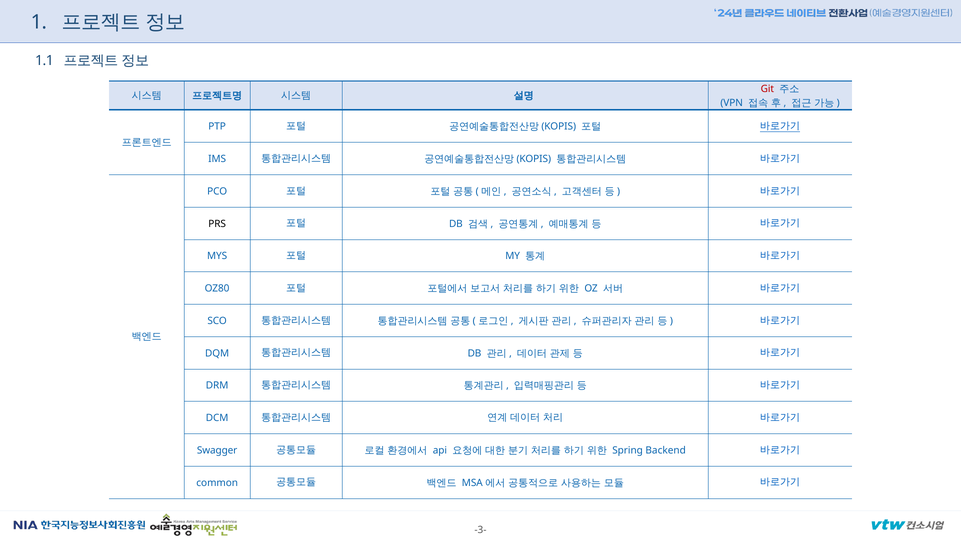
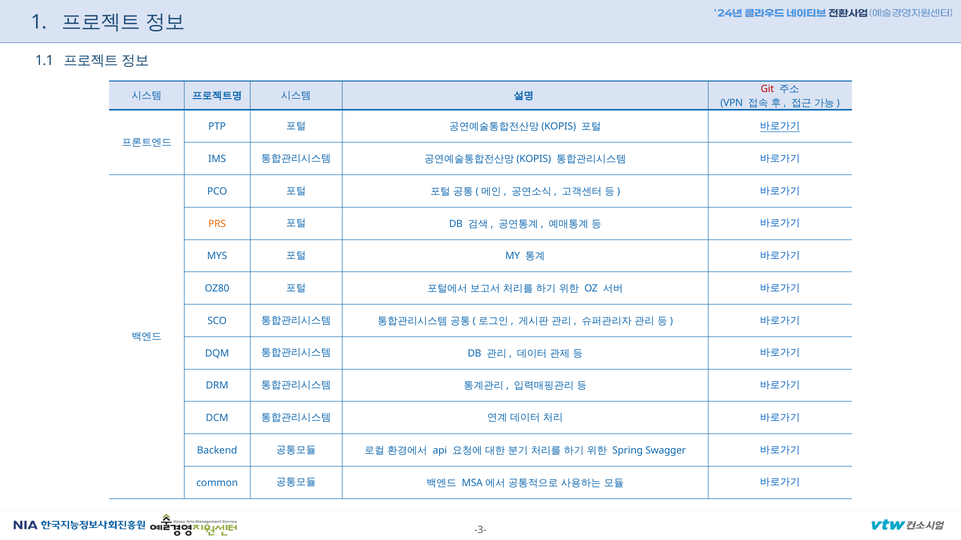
PRS colour: black -> orange (217, 224)
Swagger: Swagger -> Backend (217, 451)
Backend: Backend -> Swagger (666, 451)
